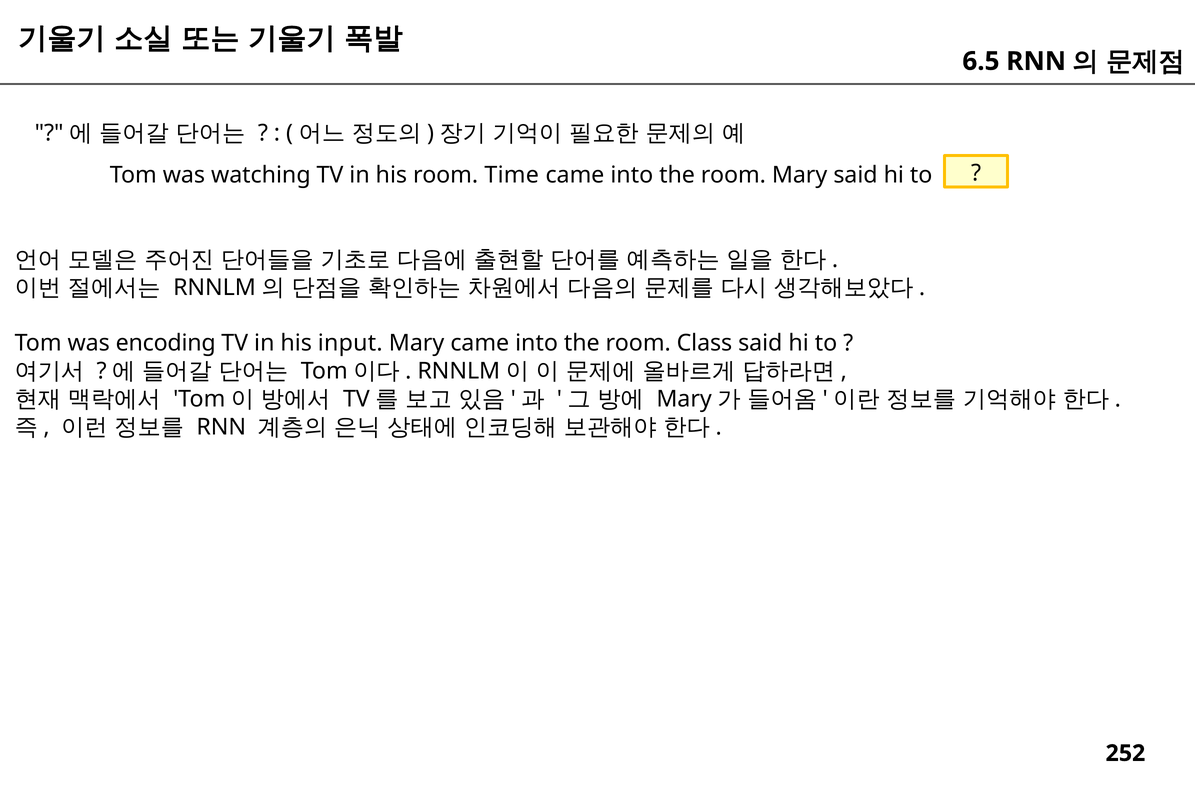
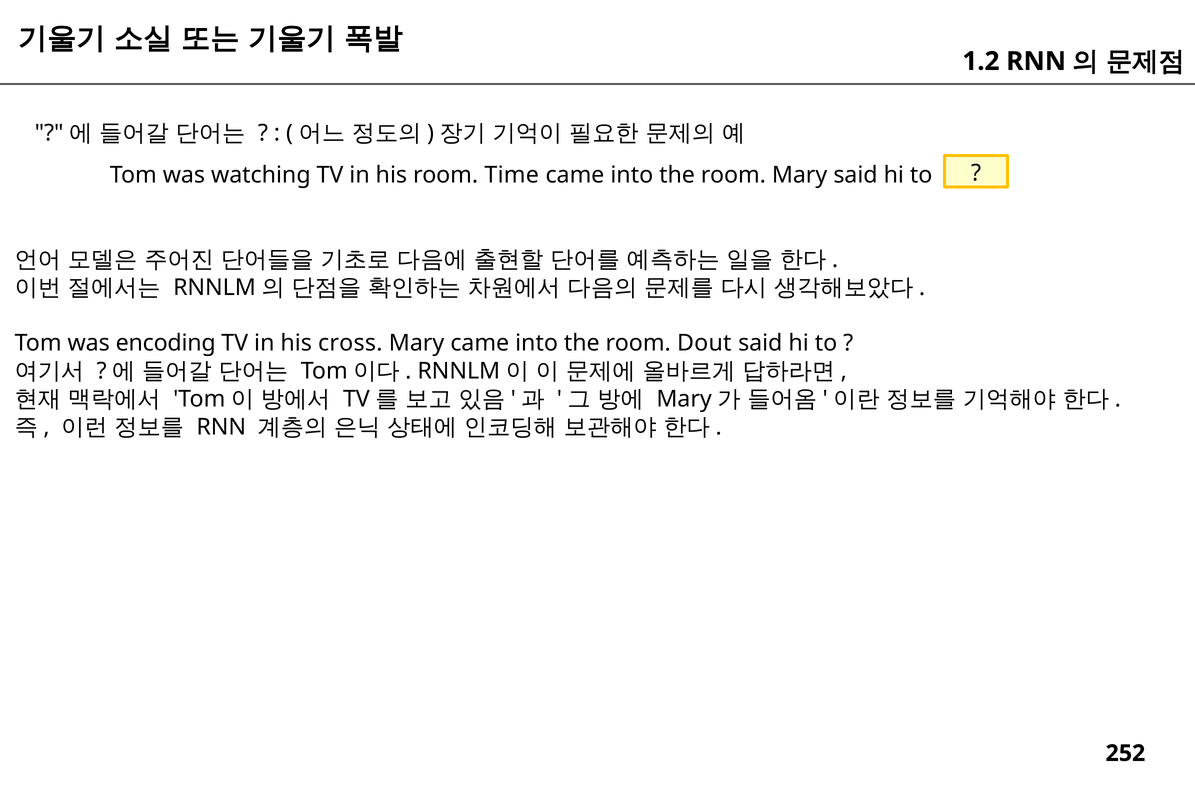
6.5: 6.5 -> 1.2 (981, 61)
input: input -> cross (350, 343)
Class: Class -> Dout (704, 343)
